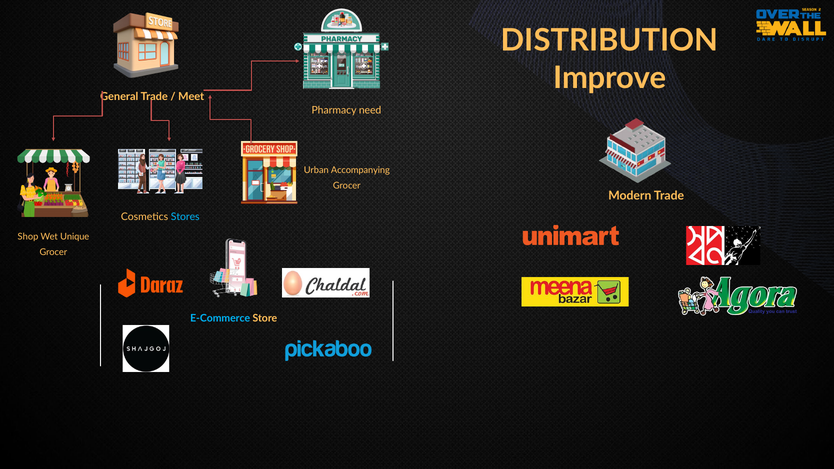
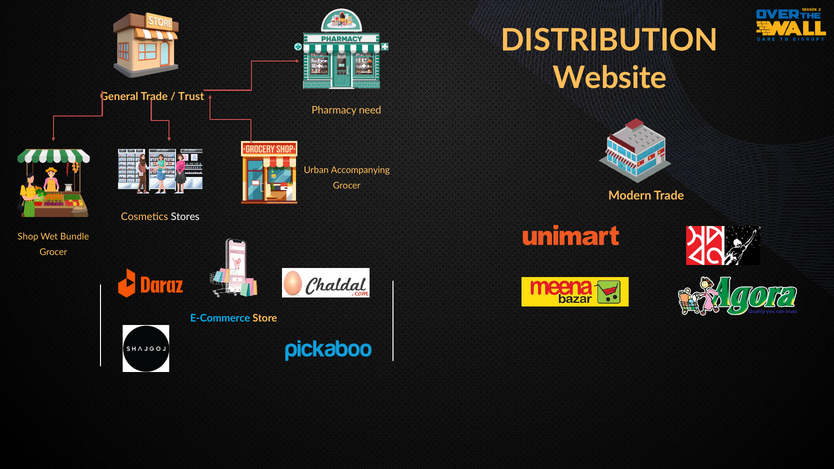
Improve: Improve -> Website (610, 78)
Meet: Meet -> Trust (191, 96)
Stores colour: light blue -> white (185, 217)
Unique: Unique -> Bundle (75, 237)
